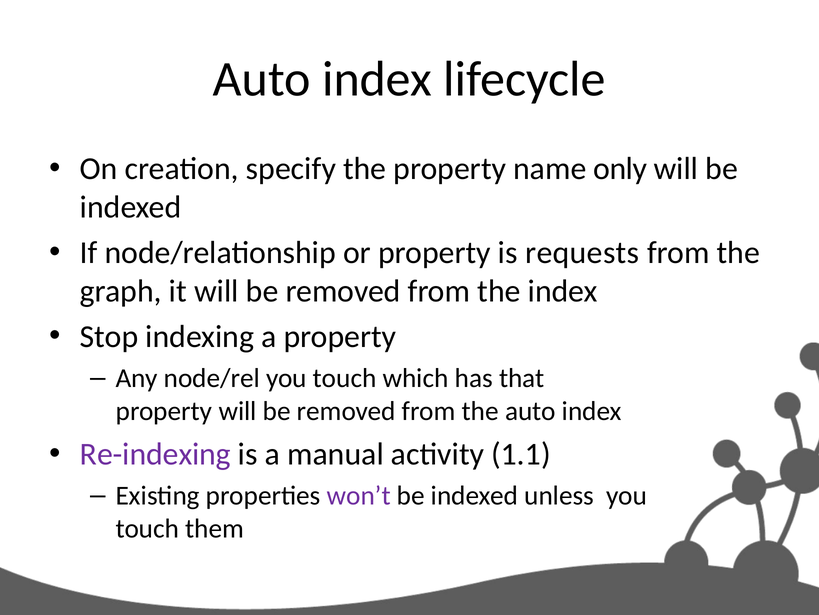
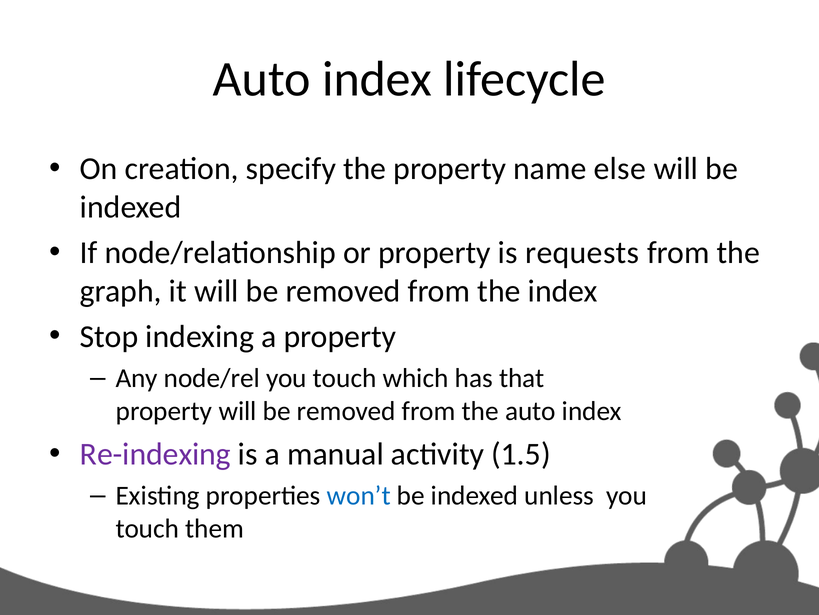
only: only -> else (620, 169)
1.1: 1.1 -> 1.5 (521, 454)
won’t colour: purple -> blue (359, 495)
